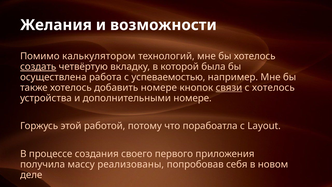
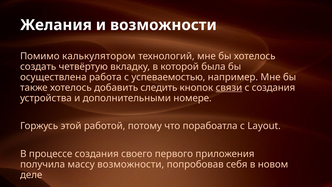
создать underline: present -> none (38, 67)
добавить номере: номере -> следить (159, 88)
с хотелось: хотелось -> создания (273, 88)
массу реализованы: реализованы -> возможности (131, 164)
